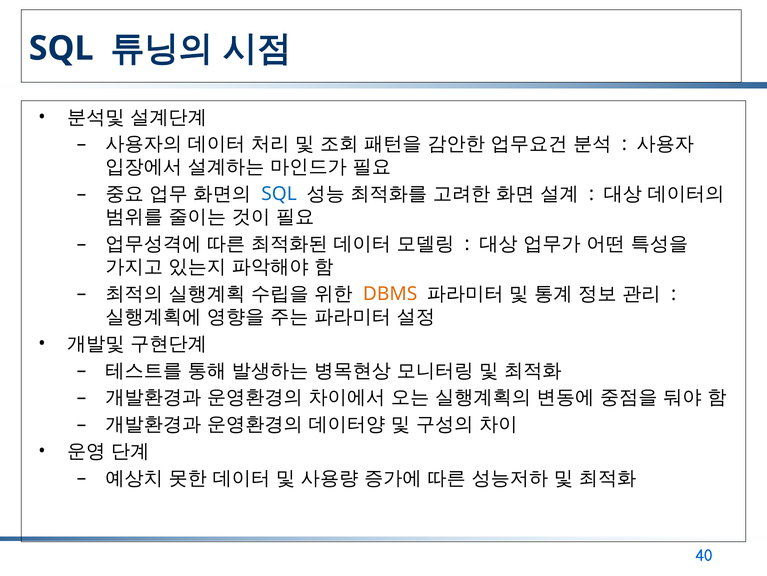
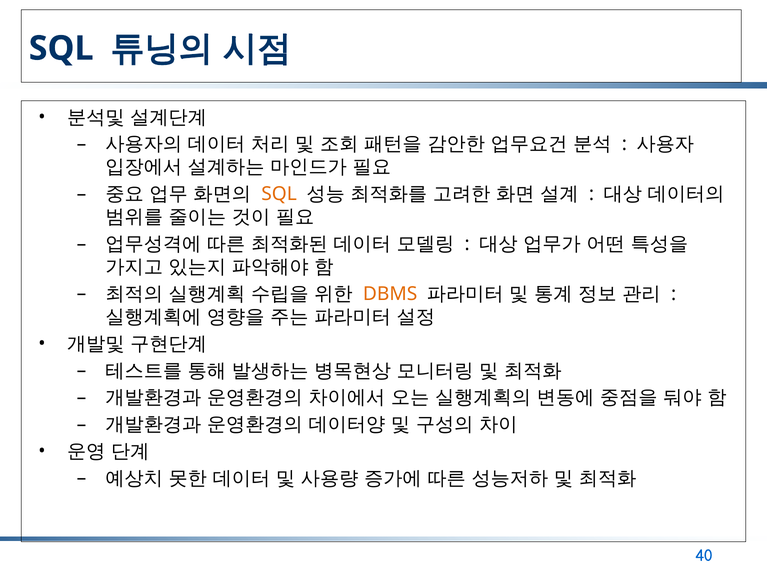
SQL colour: blue -> orange (279, 194)
